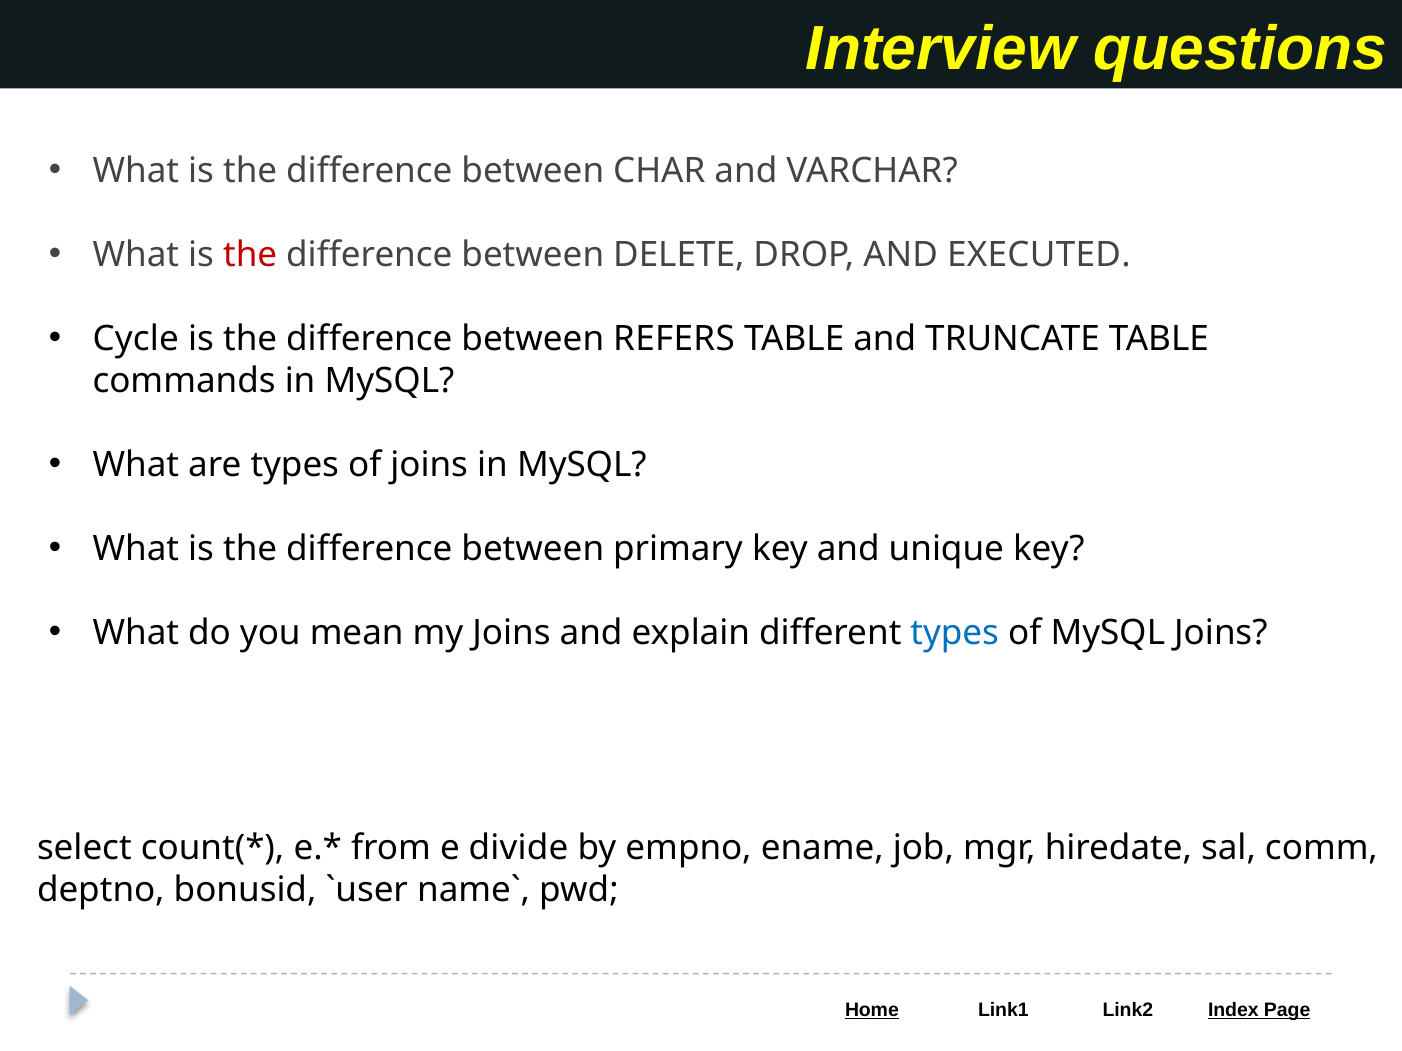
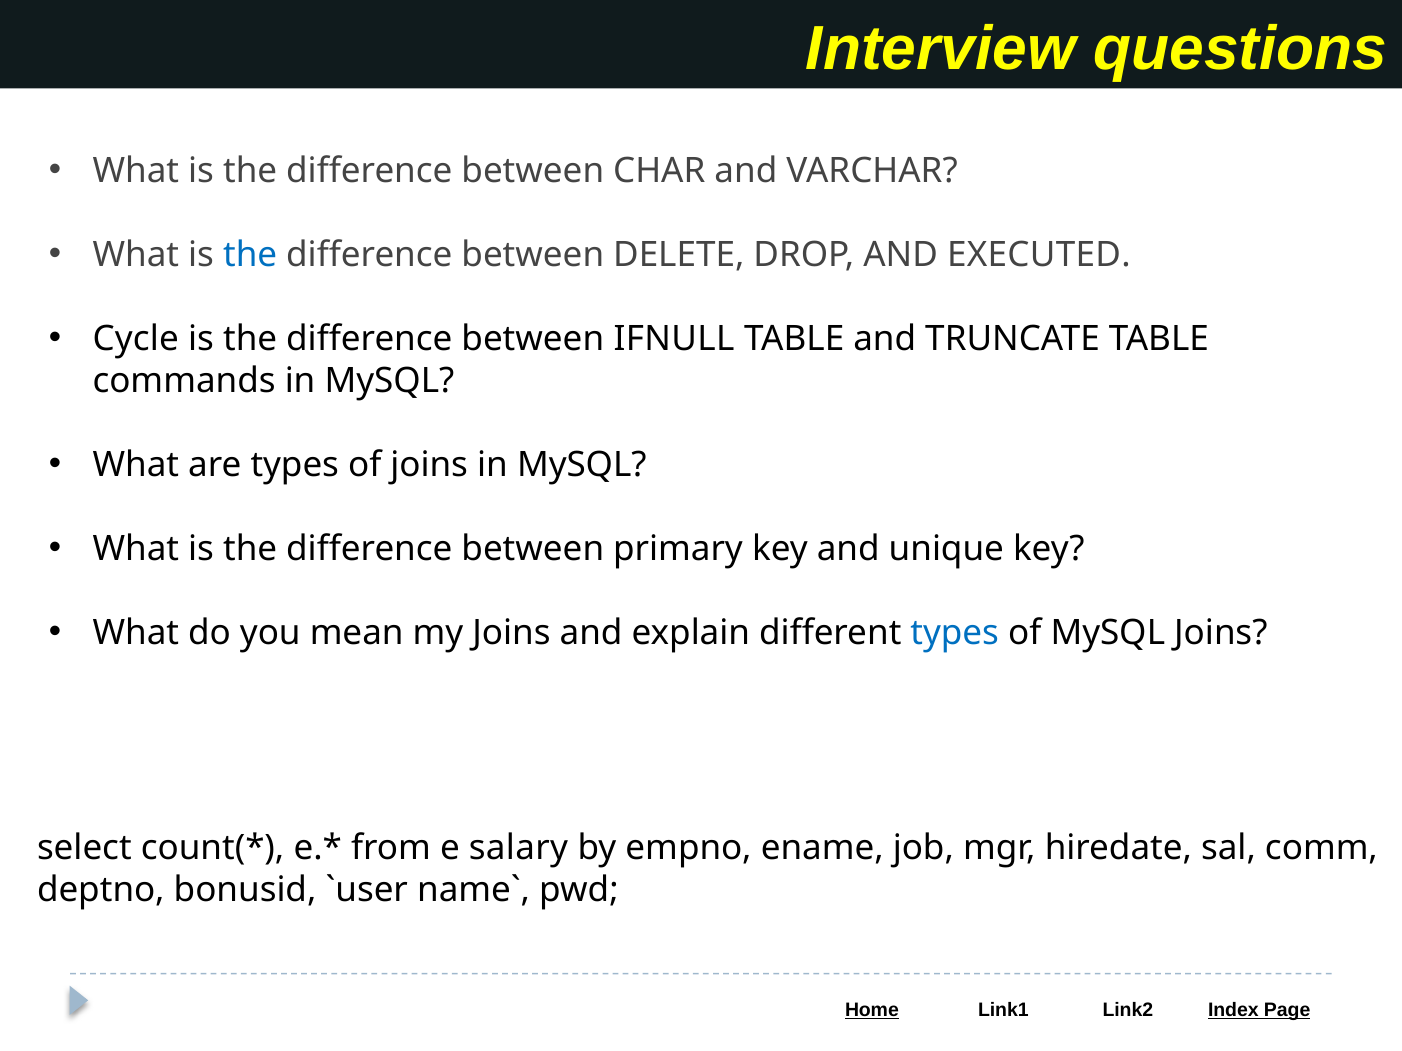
the colour: red -> blue (250, 255)
REFERS: REFERS -> IFNULL (674, 339)
divide: divide -> salary (518, 848)
